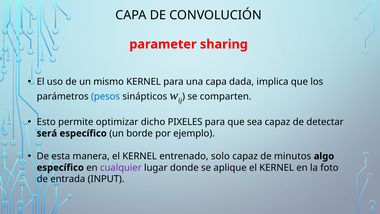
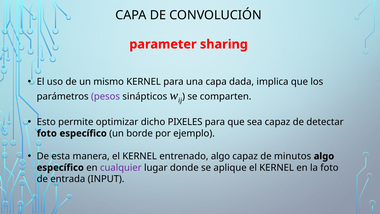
pesos colour: blue -> purple (106, 96)
será: será -> foto (47, 133)
entrenado solo: solo -> algo (220, 156)
